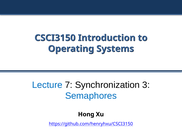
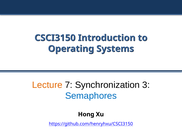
Lecture colour: blue -> orange (47, 85)
